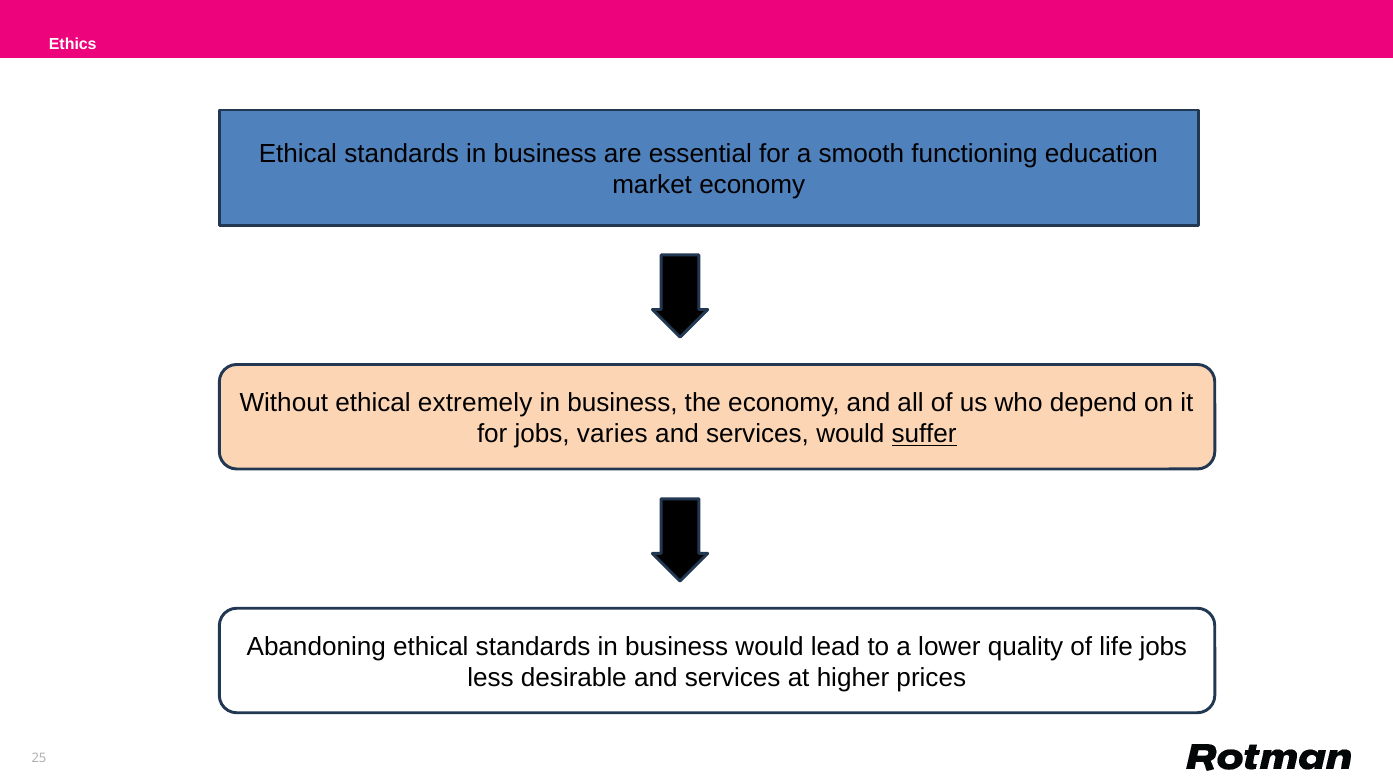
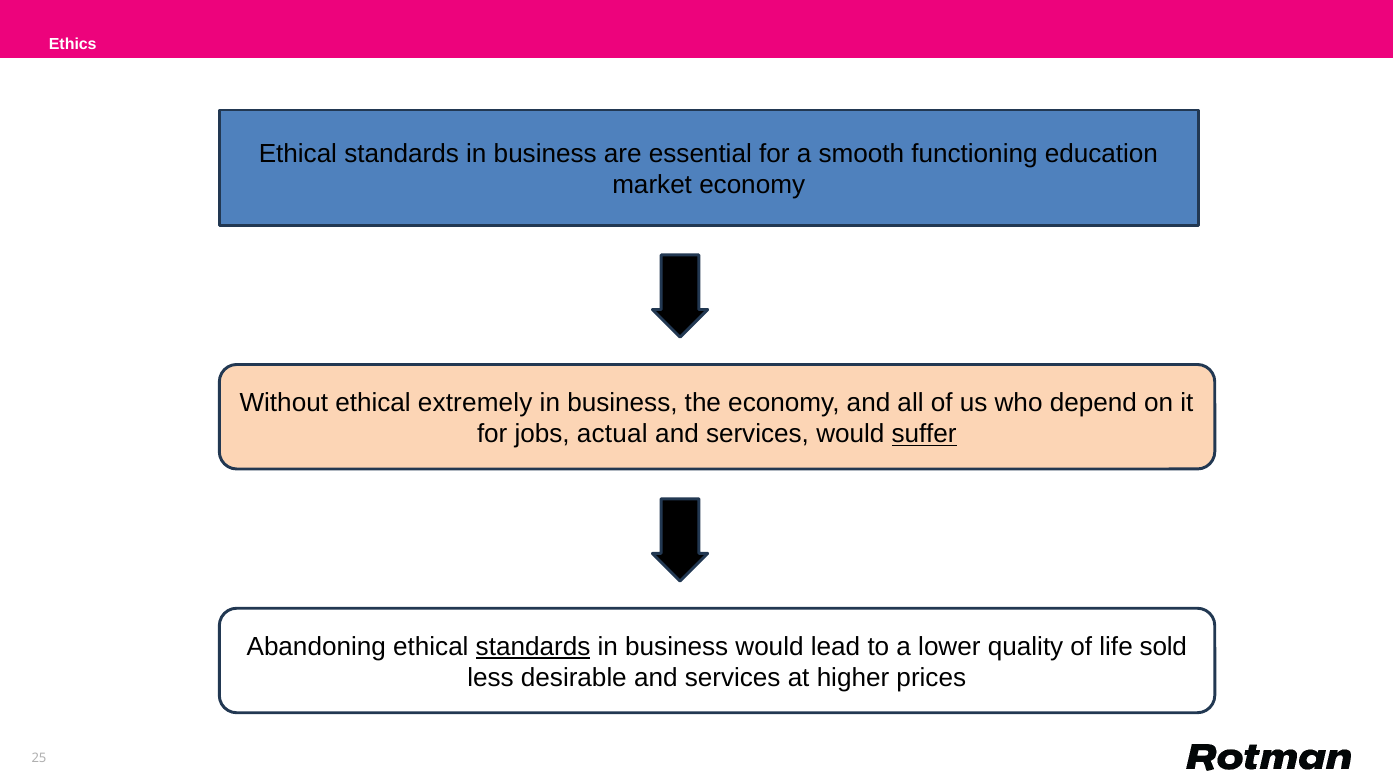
varies: varies -> actual (612, 434)
standards underline: none -> present (533, 646)
life jobs: jobs -> sold (1163, 646)
